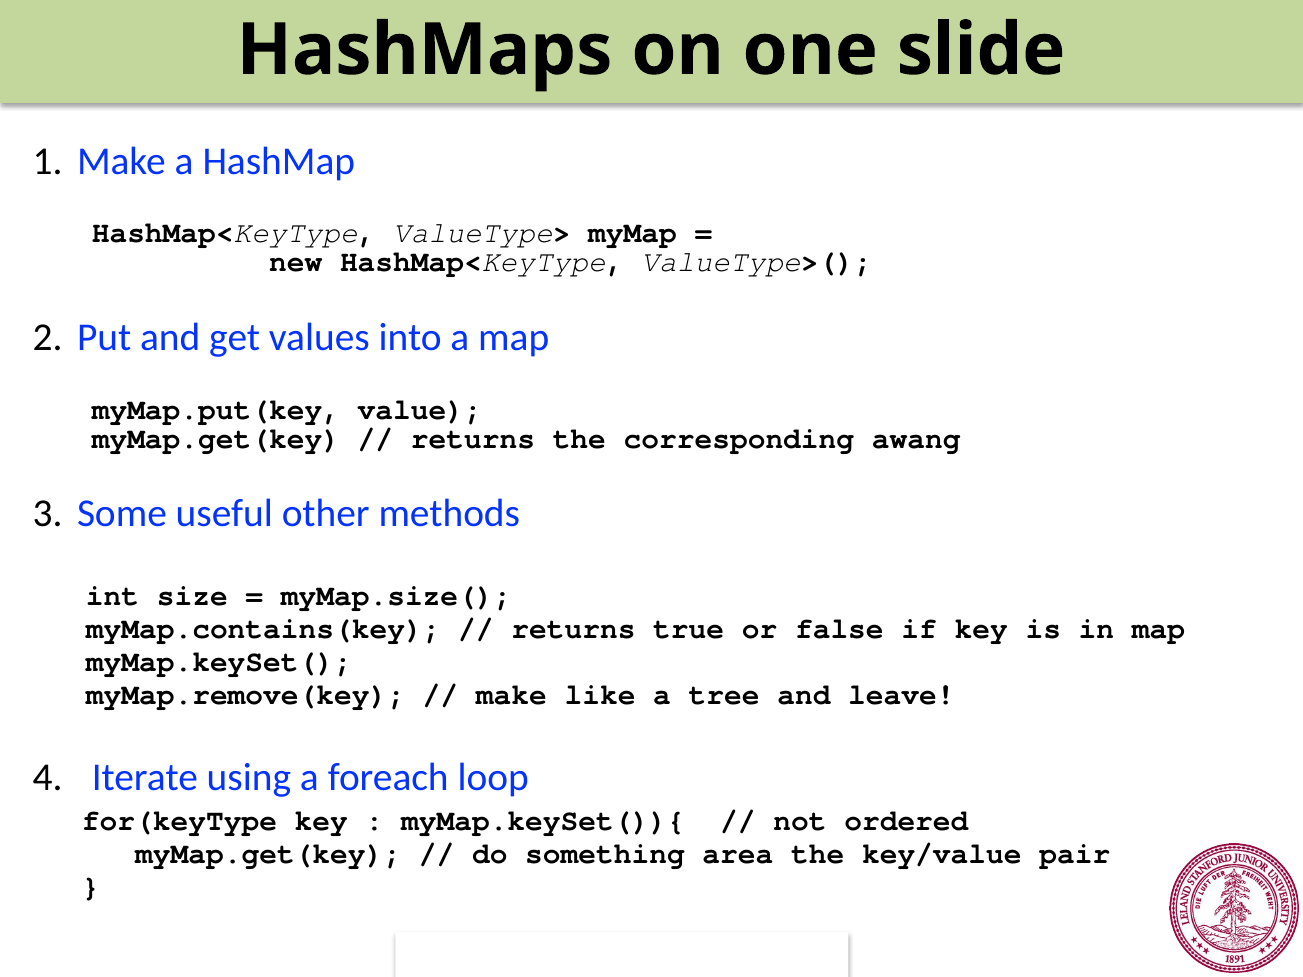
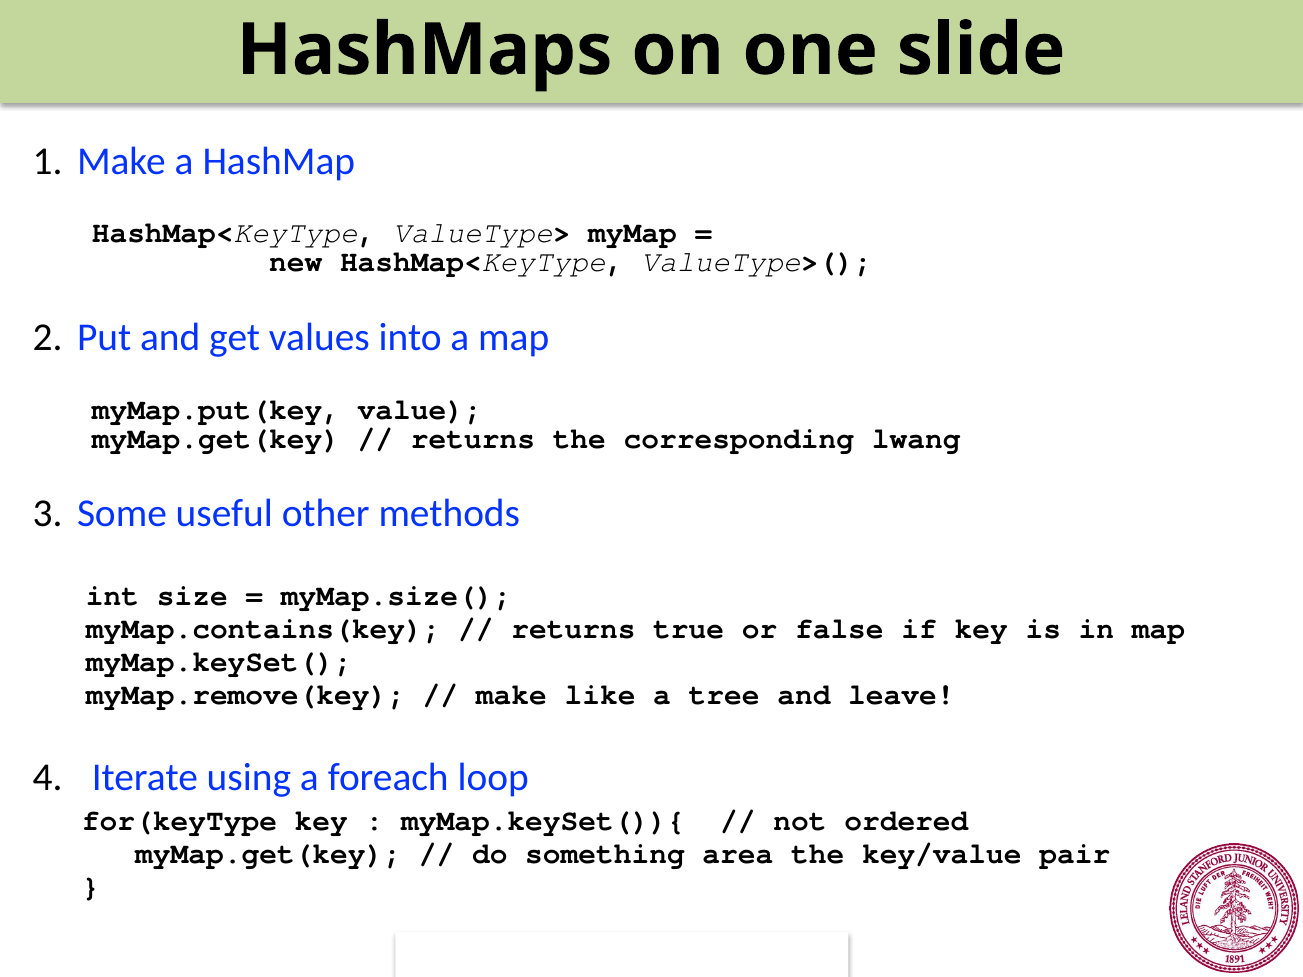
awang: awang -> lwang (916, 439)
